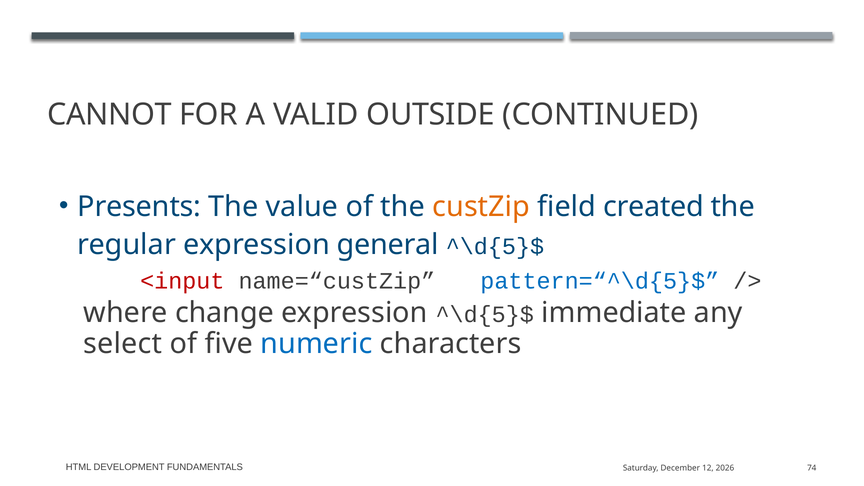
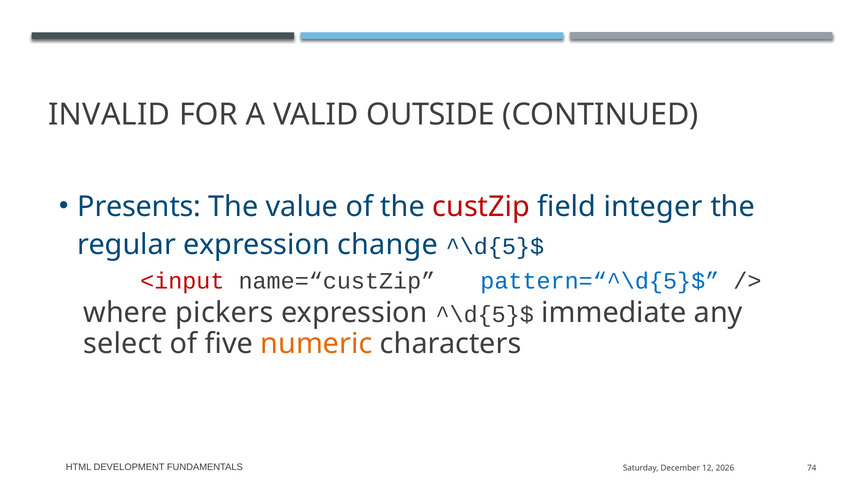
CANNOT: CANNOT -> INVALID (109, 115)
custZip colour: orange -> red (481, 207)
created: created -> integer (653, 207)
general: general -> change (388, 245)
change: change -> pickers (224, 313)
numeric colour: blue -> orange (316, 344)
